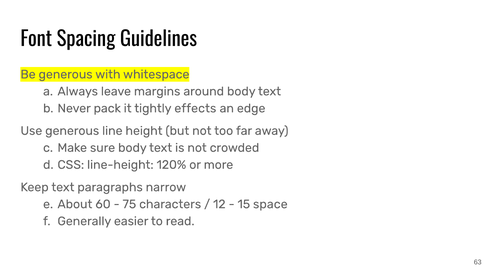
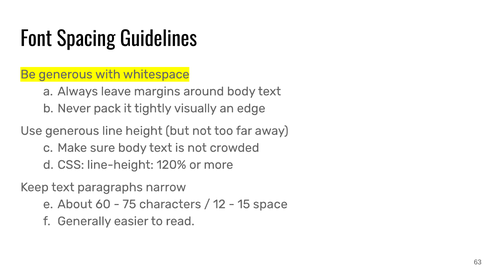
effects: effects -> visually (195, 108)
